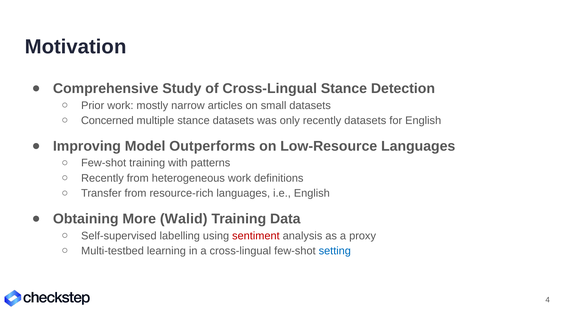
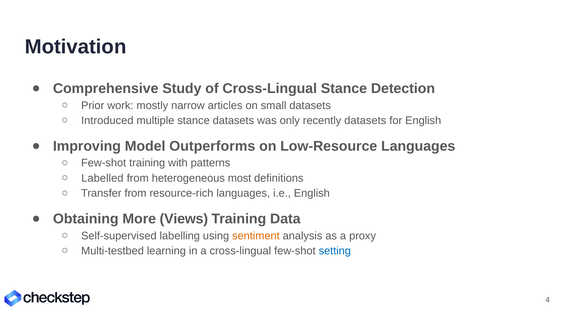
Concerned: Concerned -> Introduced (107, 120)
Recently: Recently -> Labelled (102, 178)
heterogeneous work: work -> most (240, 178)
Walid: Walid -> Views (184, 219)
sentiment colour: red -> orange (256, 236)
